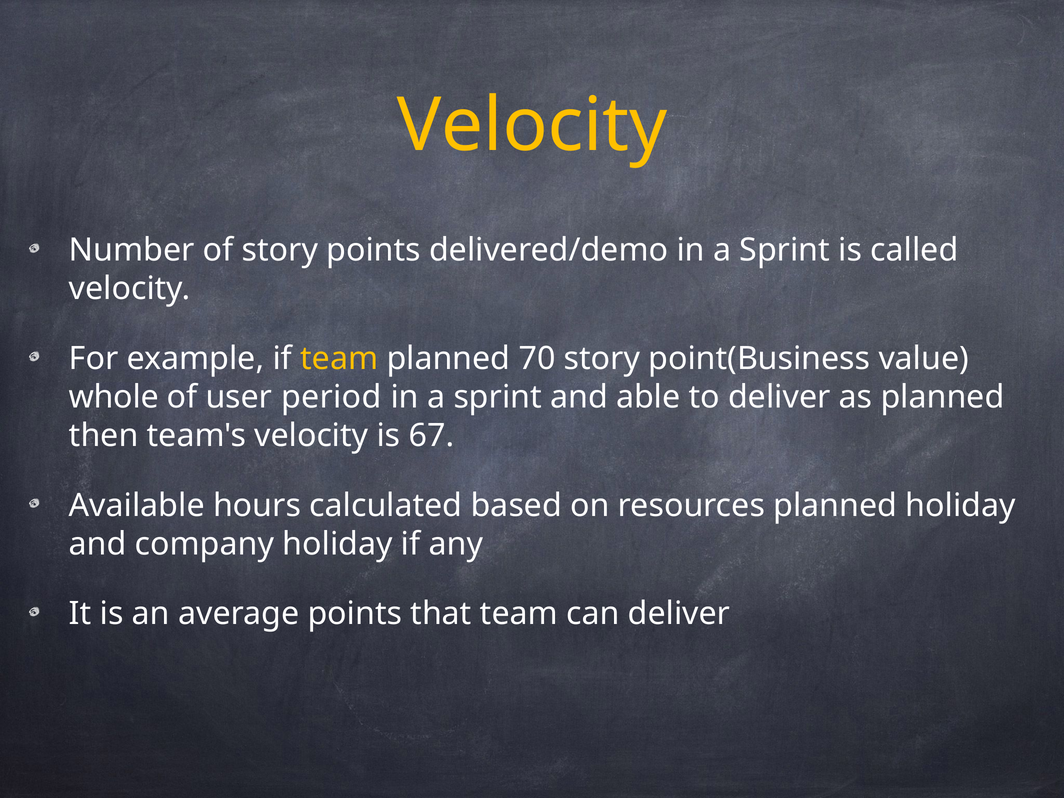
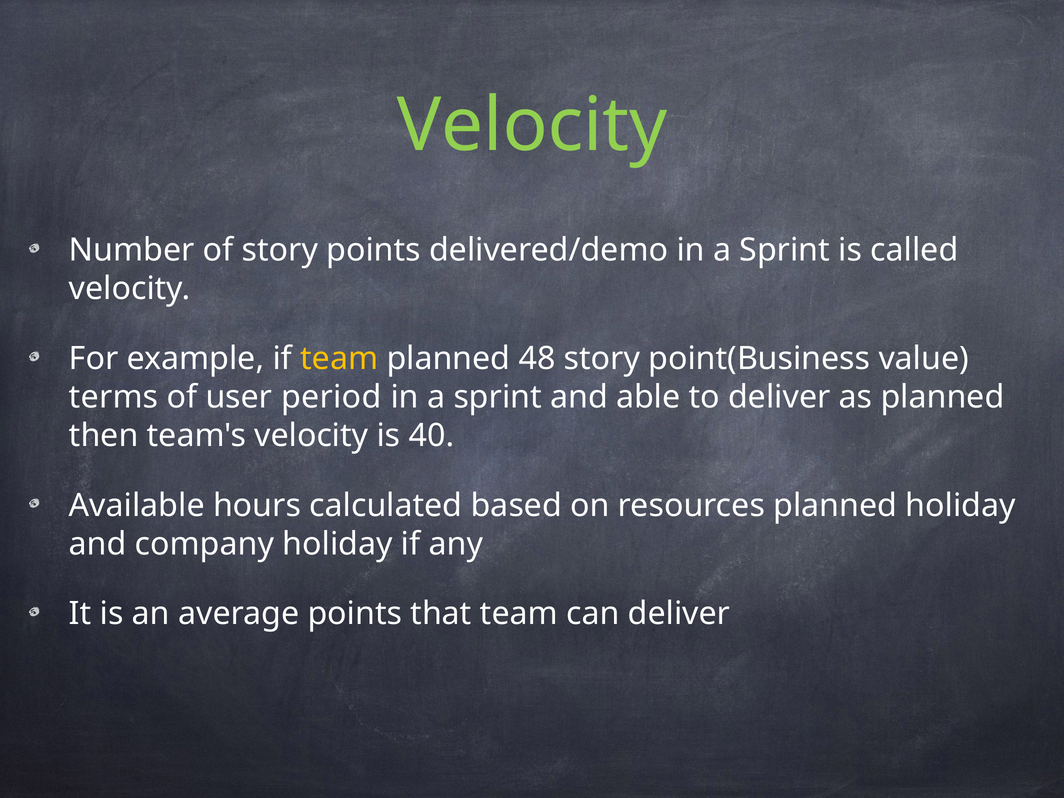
Velocity colour: yellow -> light green (532, 126)
70: 70 -> 48 (537, 358)
whole: whole -> terms (114, 397)
67: 67 -> 40 (431, 436)
